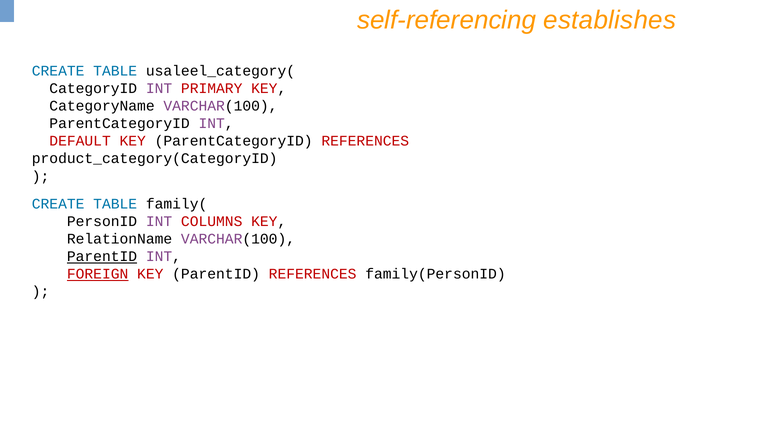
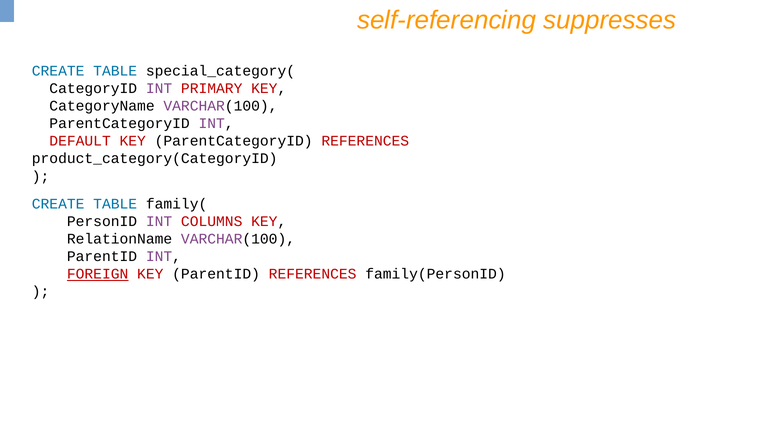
establishes: establishes -> suppresses (610, 20)
usaleel_category(: usaleel_category( -> special_category( (220, 71)
ParentID underline: present -> none (102, 256)
